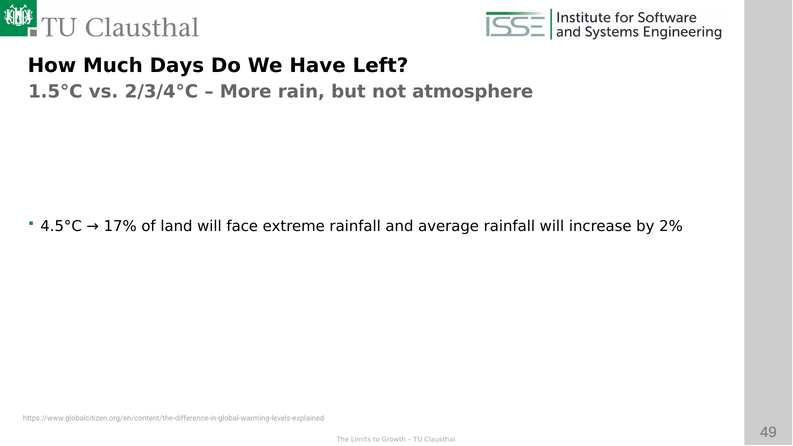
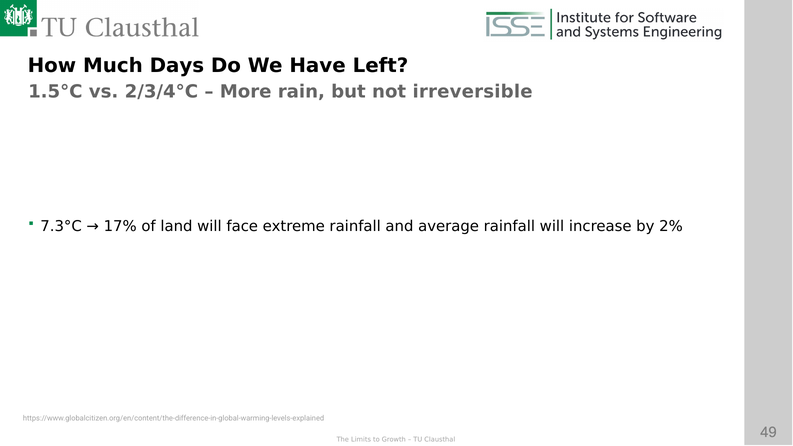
atmosphere: atmosphere -> irreversible (473, 92)
4.5°C: 4.5°C -> 7.3°C (61, 226)
